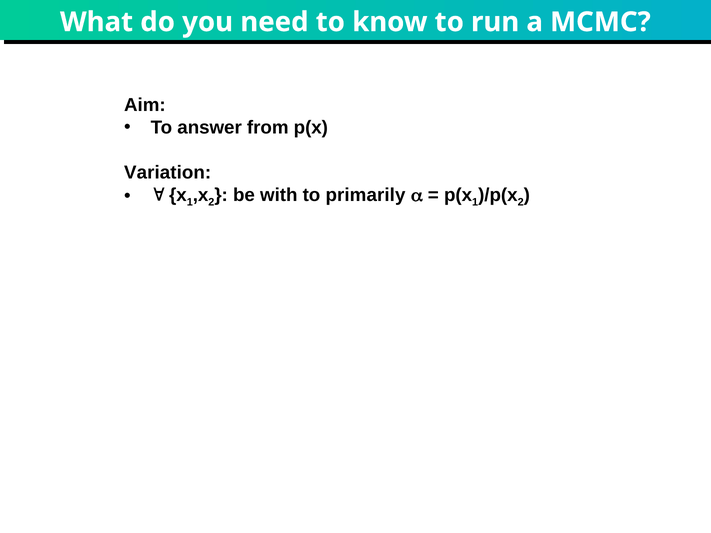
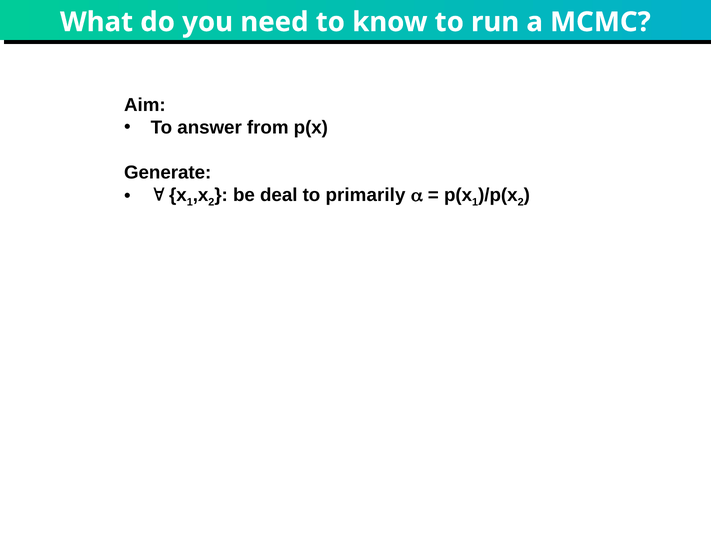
Variation: Variation -> Generate (168, 172)
with: with -> deal (279, 195)
